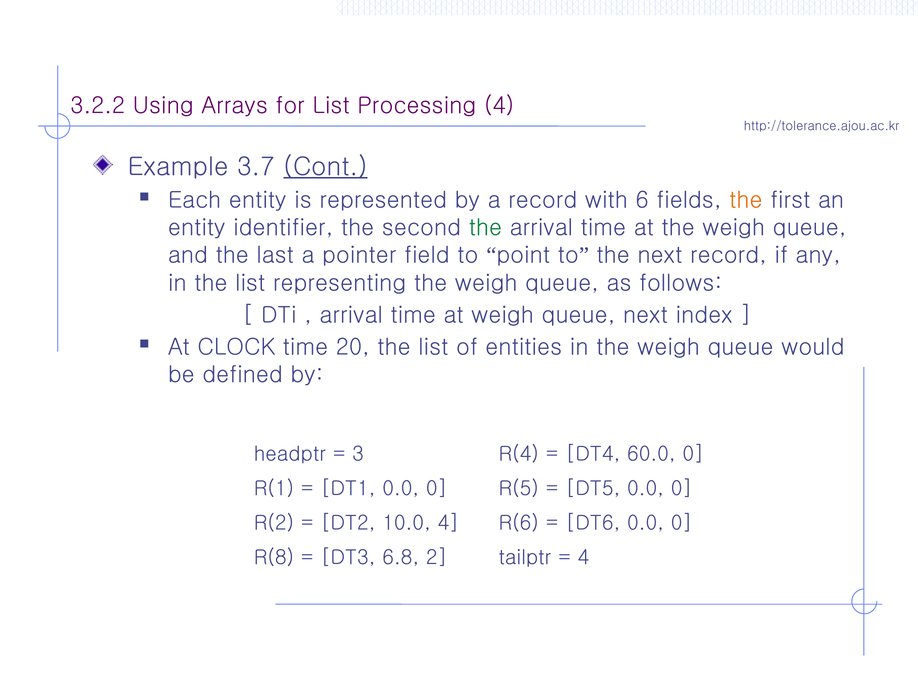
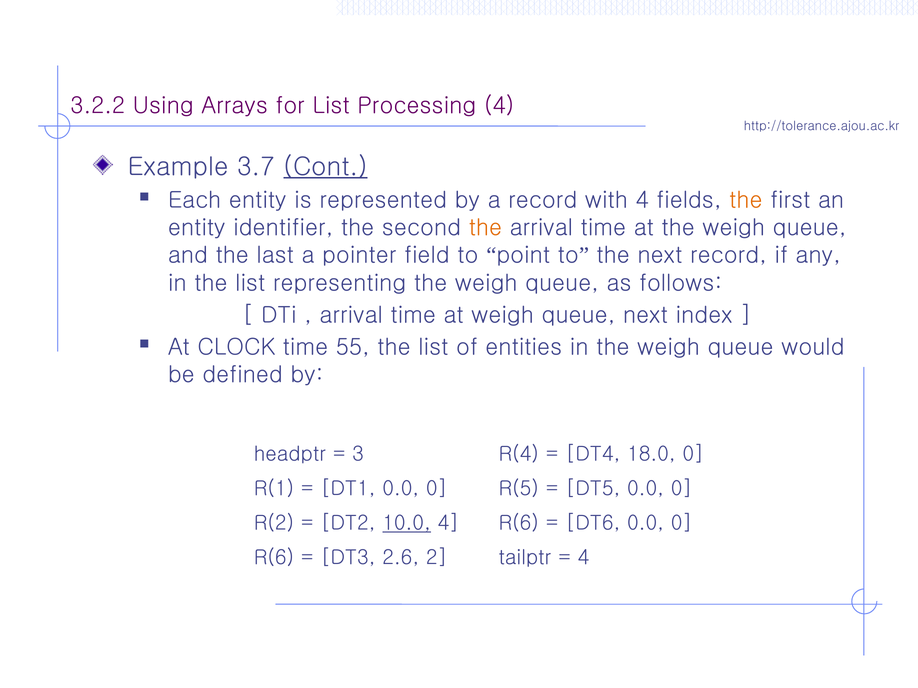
with 6: 6 -> 4 (642, 201)
the colour: green -> orange (485, 228)
20: 20 -> 55 (353, 347)
60.0: 60.0 -> 18.0 (651, 454)
10.0 underline: none -> present (407, 524)
R(8: R(8 -> R(6 (274, 558)
6.8: 6.8 -> 2.6 (401, 558)
